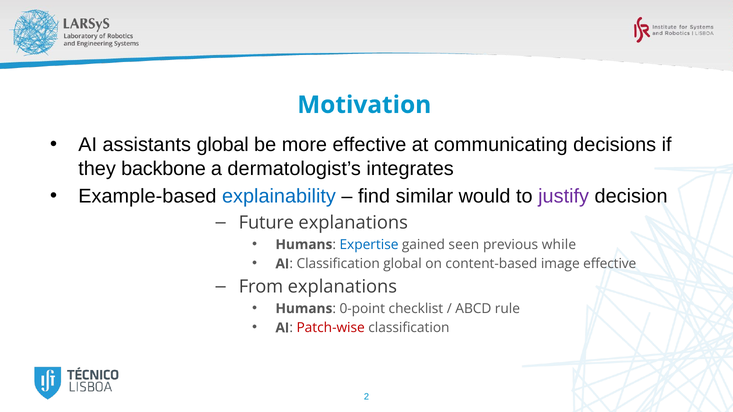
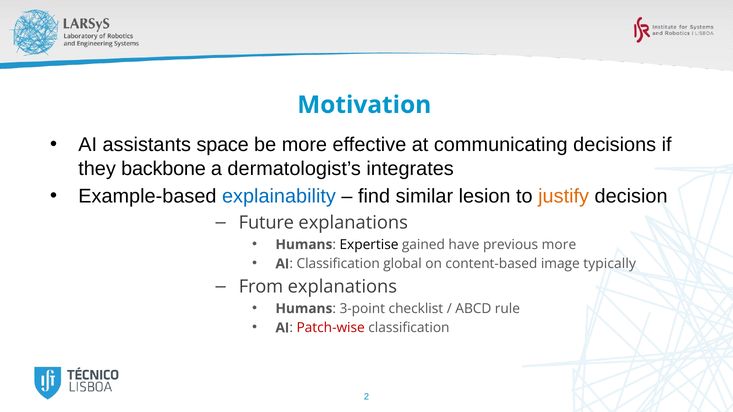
assistants global: global -> space (223, 145)
would: would -> lesion (485, 197)
justify colour: purple -> orange (564, 197)
Expertise colour: blue -> black (369, 245)
seen: seen -> have (464, 245)
previous while: while -> more (559, 245)
image effective: effective -> typically (610, 264)
0-point: 0-point -> 3-point (362, 309)
